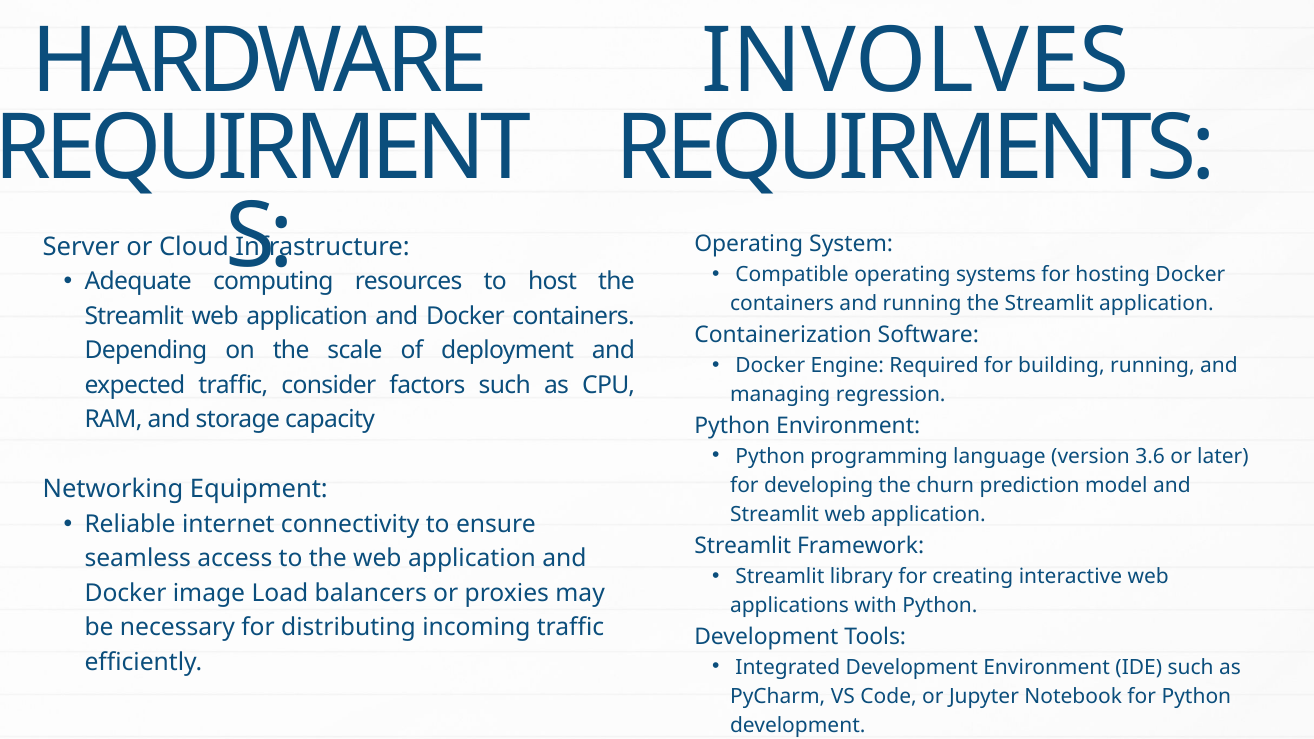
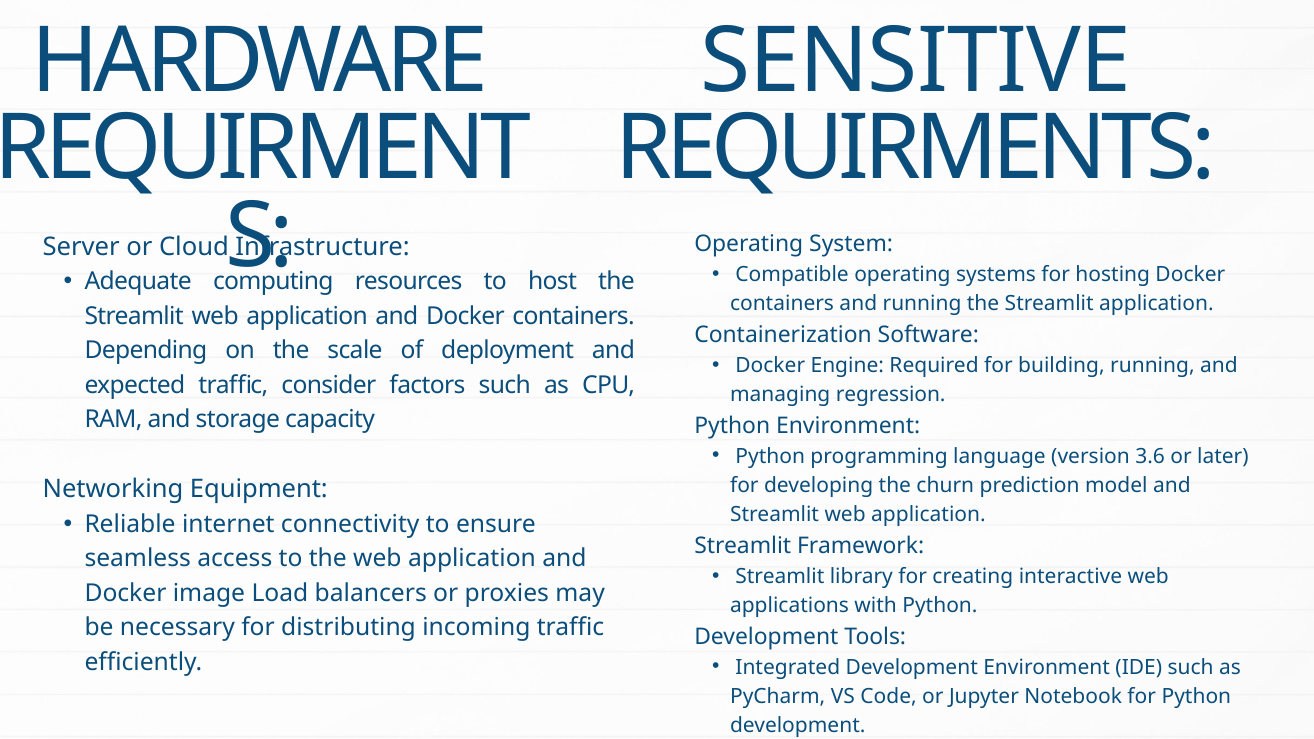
INVOLVES: INVOLVES -> SENSITIVE (916, 61)
